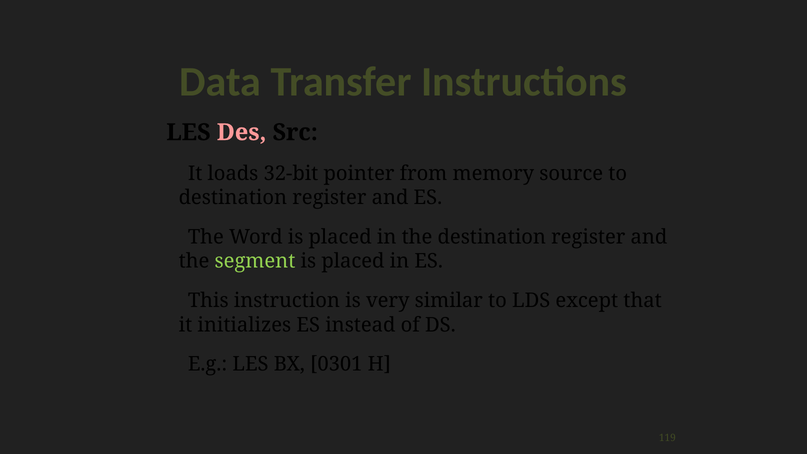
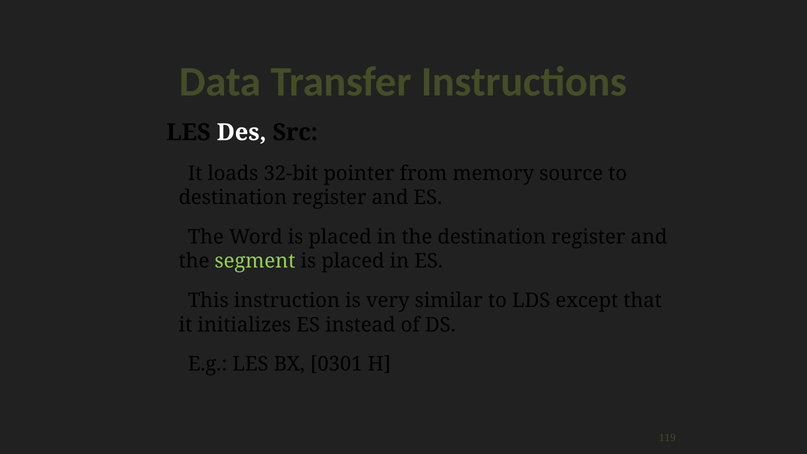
Des colour: pink -> white (242, 132)
